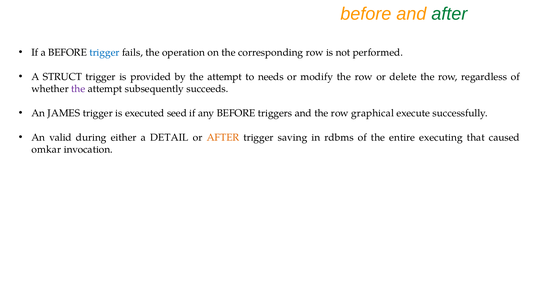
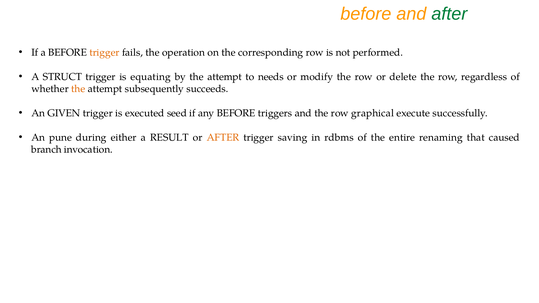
trigger colour: blue -> orange (104, 53)
provided: provided -> equating (151, 77)
the colour: purple -> orange (78, 89)
JAMES: JAMES -> GIVEN (64, 113)
valid: valid -> pune (61, 137)
DETAIL: DETAIL -> RESULT (169, 137)
executing: executing -> renaming (441, 137)
omkar: omkar -> branch (46, 150)
